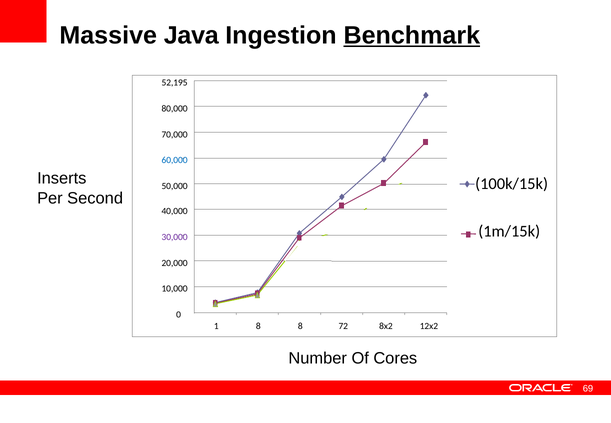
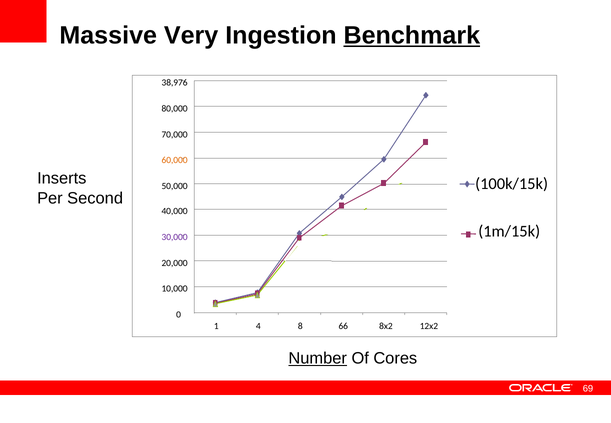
Java: Java -> Very (191, 36)
52,195: 52,195 -> 38,976 (175, 83)
60,000 colour: blue -> orange (175, 160)
1 8: 8 -> 4 (258, 326)
72: 72 -> 66 (343, 326)
Number underline: none -> present (318, 358)
